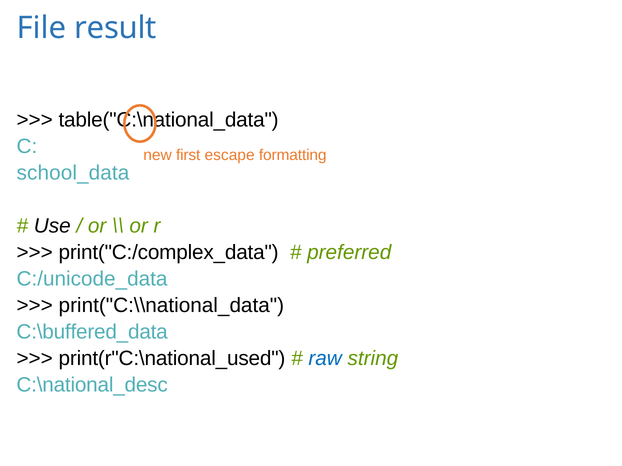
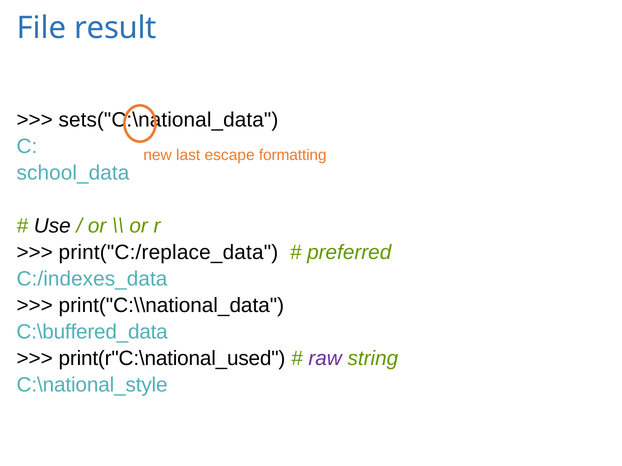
table("C:\national_data: table("C:\national_data -> sets("C:\national_data (168, 120)
first: first -> last (188, 155)
print("C:/complex_data: print("C:/complex_data -> print("C:/replace_data (168, 253)
C:/unicode_data: C:/unicode_data -> C:/indexes_data (92, 279)
raw colour: blue -> purple (325, 359)
C:\national_desc: C:\national_desc -> C:\national_style (92, 385)
